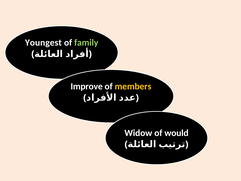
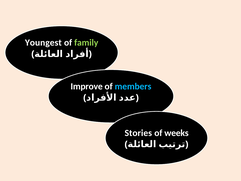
members colour: yellow -> light blue (133, 86)
Widow: Widow -> Stories (138, 133)
would: would -> weeks (176, 133)
